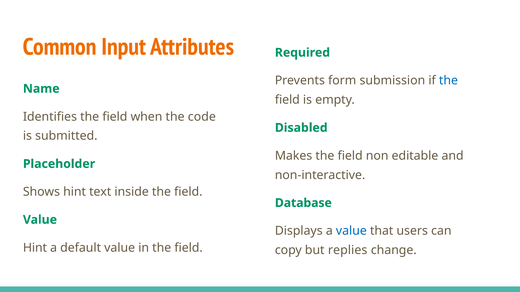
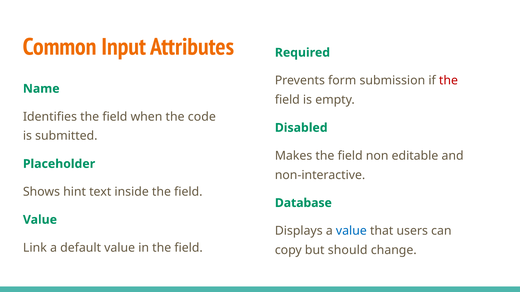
the colour: blue -> red (448, 81)
Hint: Hint -> Link (35, 248)
replies: replies -> should (348, 251)
